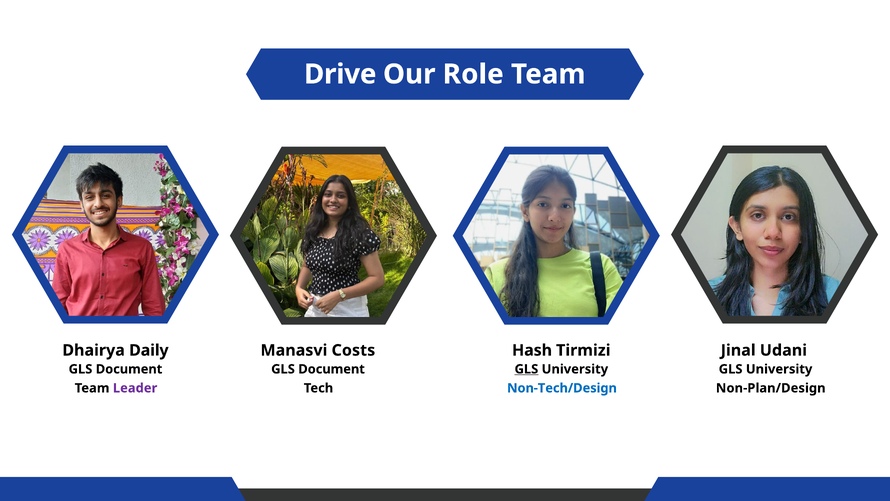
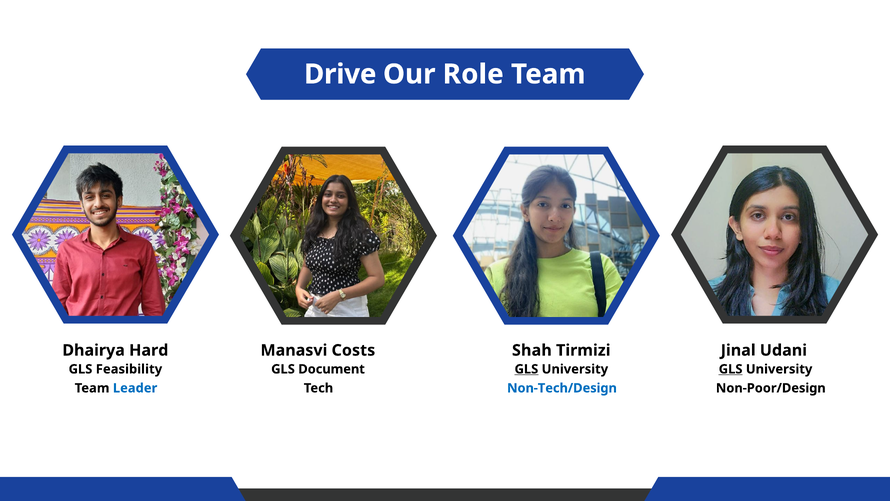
Daily: Daily -> Hard (149, 350)
Hash: Hash -> Shah (532, 350)
Document: Document -> Feasibility (129, 369)
GLS underline: none -> present (731, 369)
Leader colour: purple -> blue (135, 388)
Non-Plan/Design: Non-Plan/Design -> Non-Poor/Design (771, 388)
